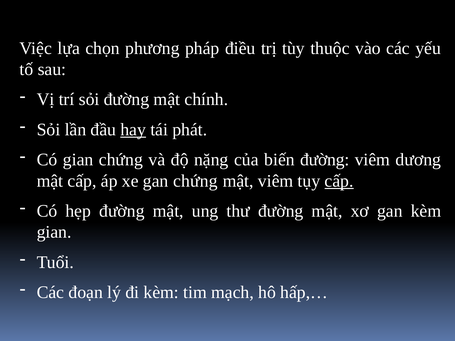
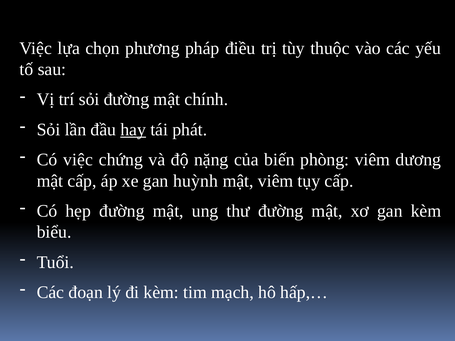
Có gian: gian -> việc (78, 160)
biến đường: đường -> phòng (325, 160)
gan chứng: chứng -> huỳnh (196, 181)
cấp underline: present -> none (339, 181)
gian: gian -> biểu (54, 232)
